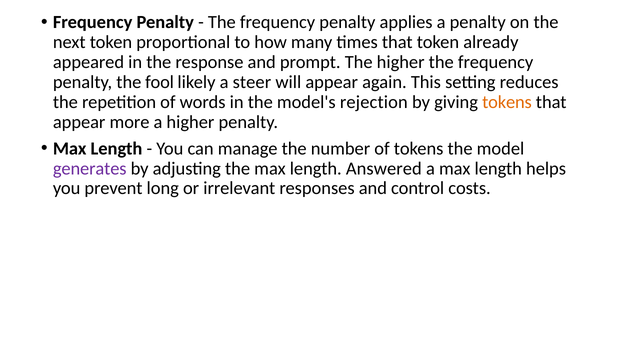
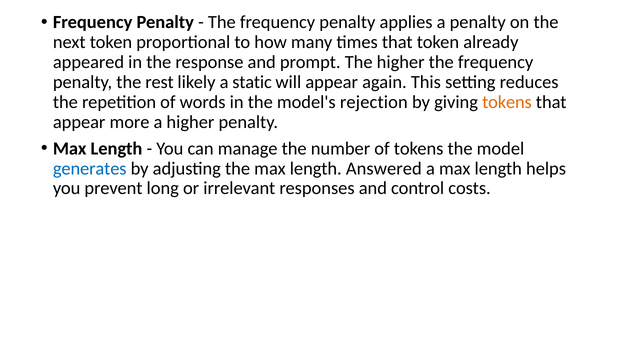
fool: fool -> rest (160, 82)
steer: steer -> static (252, 82)
generates colour: purple -> blue (90, 168)
